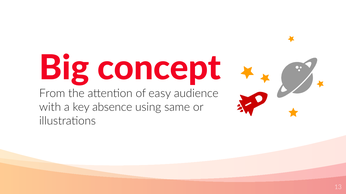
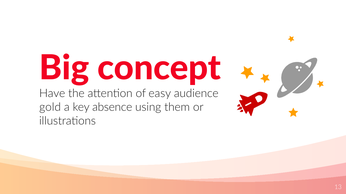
From: From -> Have (52, 94)
with: with -> gold (50, 107)
same: same -> them (177, 107)
